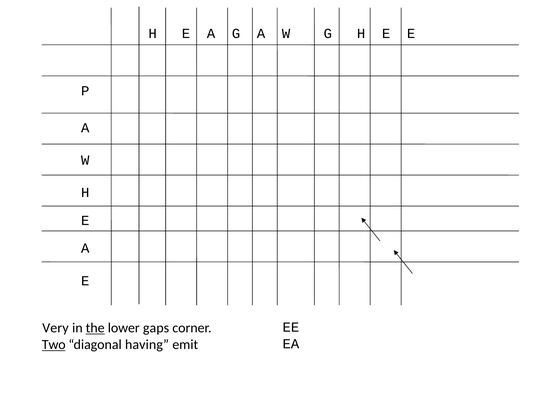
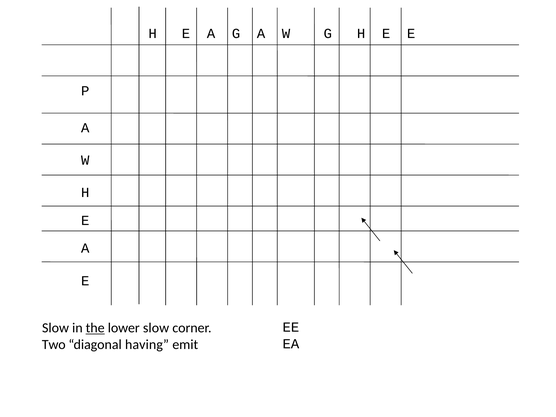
Very: Very -> Slow (56, 328)
lower gaps: gaps -> slow (156, 328)
Two underline: present -> none (54, 345)
